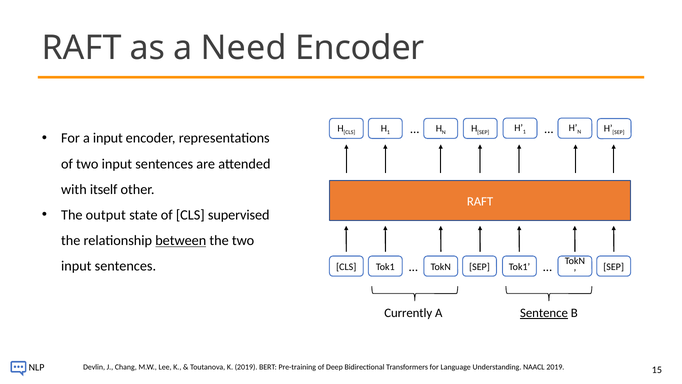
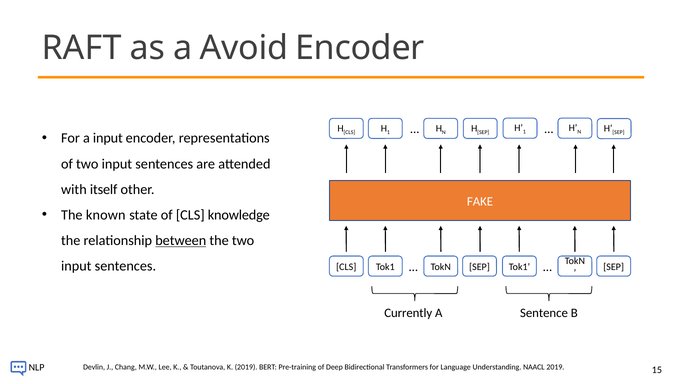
Need: Need -> Avoid (244, 48)
RAFT: RAFT -> FAKE (480, 201)
output: output -> known (106, 215)
supervised: supervised -> knowledge (239, 215)
Sentence underline: present -> none (544, 313)
